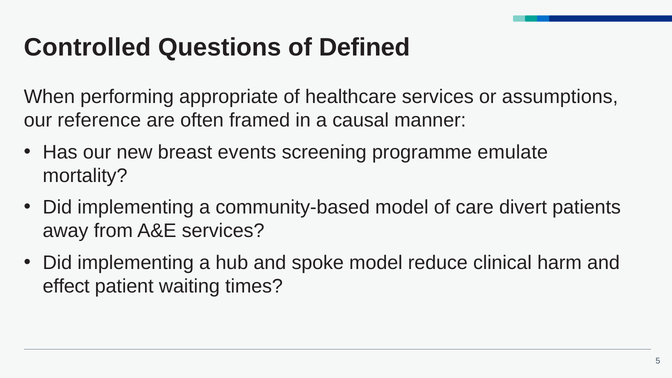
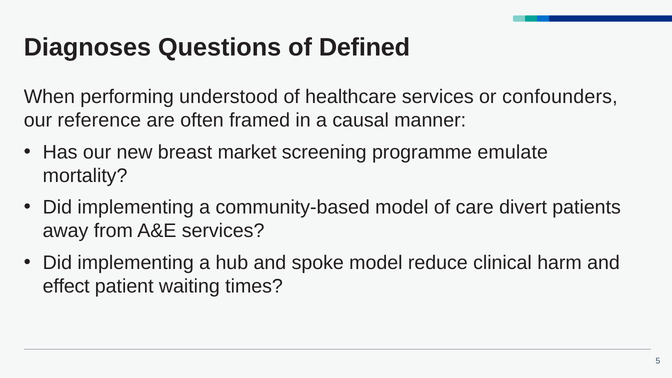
Controlled: Controlled -> Diagnoses (87, 47)
appropriate: appropriate -> understood (229, 97)
assumptions: assumptions -> confounders (560, 97)
events: events -> market (247, 152)
